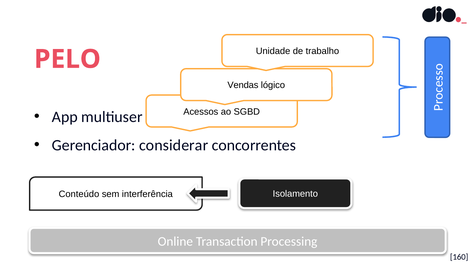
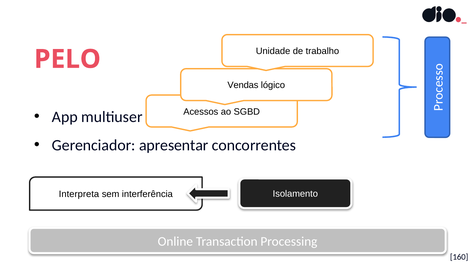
considerar: considerar -> apresentar (174, 145)
Conteúdo: Conteúdo -> Interpreta (79, 194)
